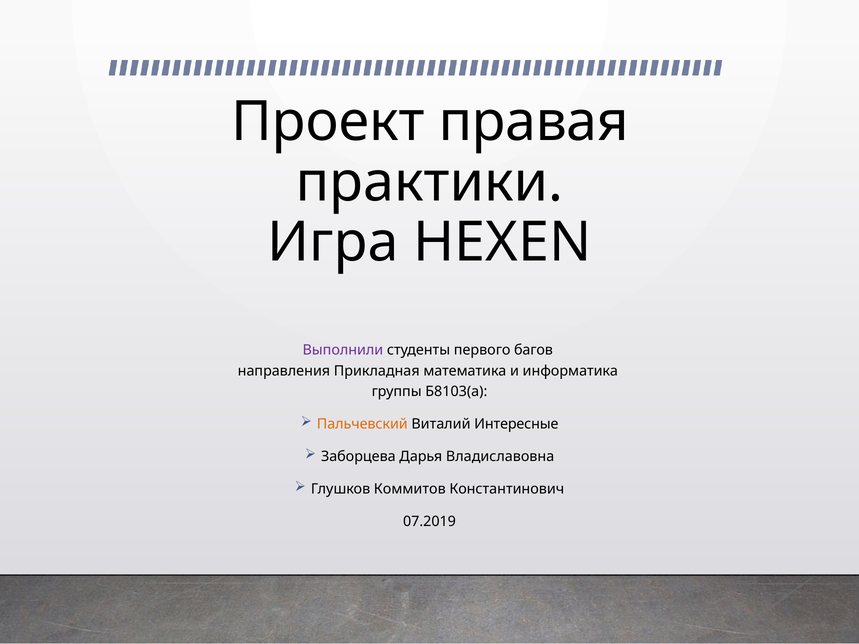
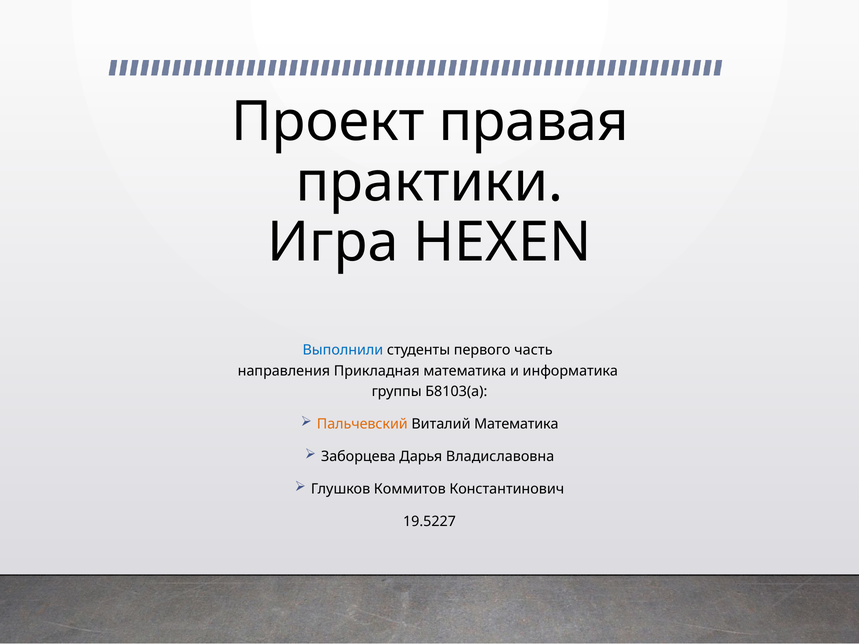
Выполнили colour: purple -> blue (343, 350)
багов: багов -> часть (533, 350)
Виталий Интересные: Интересные -> Математика (516, 424)
07.2019: 07.2019 -> 19.5227 (429, 522)
